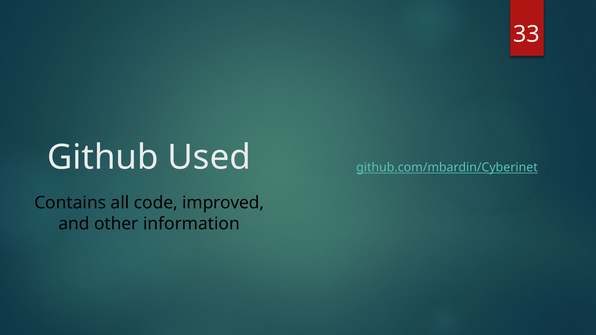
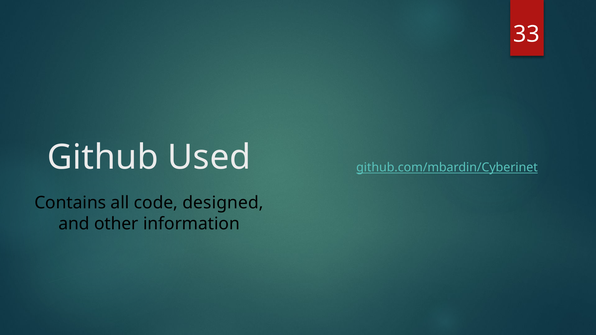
improved: improved -> designed (223, 203)
